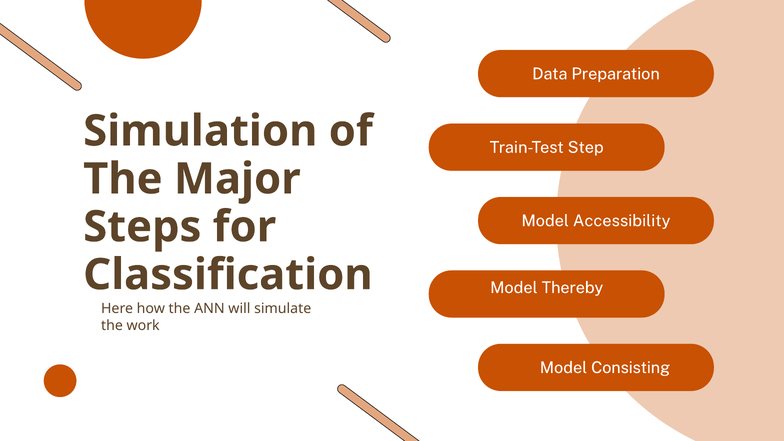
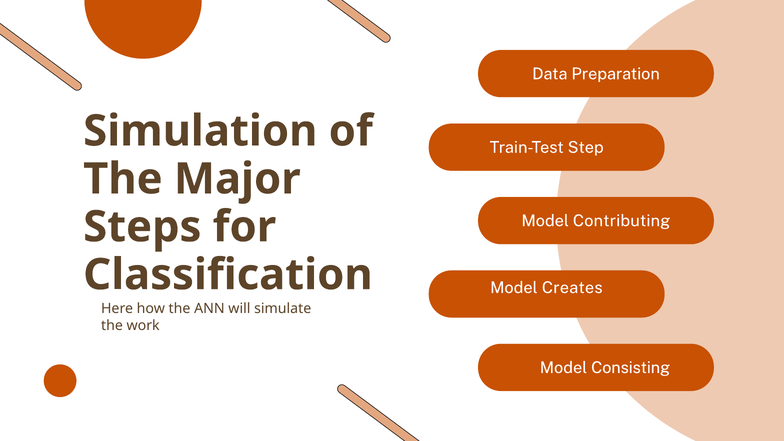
Accessibility: Accessibility -> Contributing (622, 221)
Thereby: Thereby -> Creates (572, 288)
